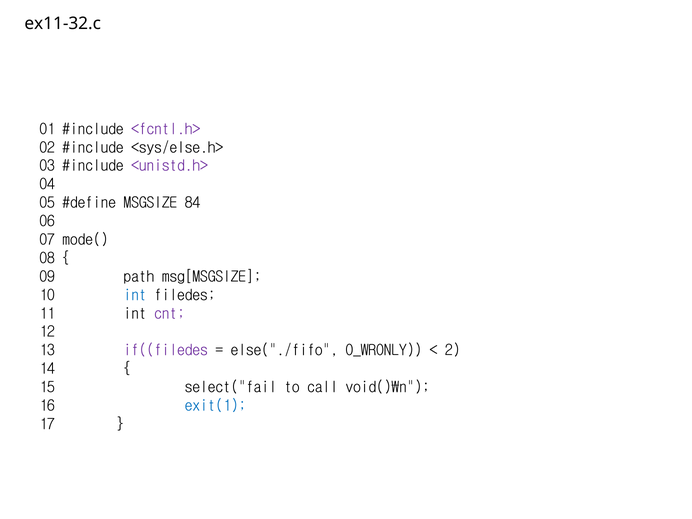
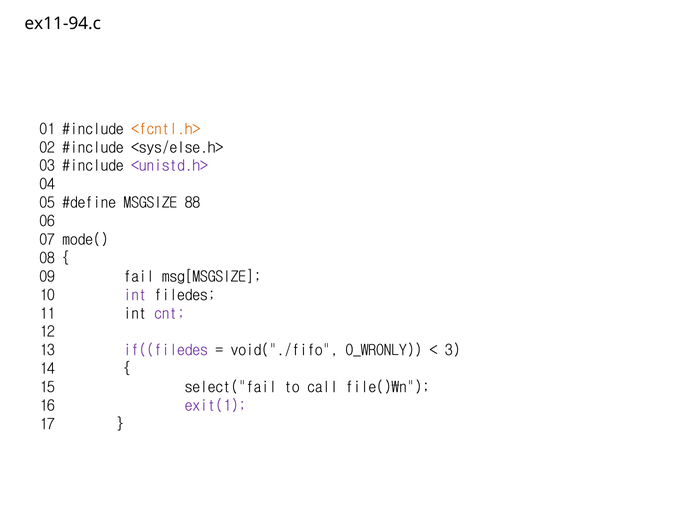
ex11-32.c: ex11-32.c -> ex11-94.c (63, 24)
<fcntl.h> colour: purple -> orange (166, 129)
84: 84 -> 88 (192, 203)
path: path -> fail (139, 277)
int colour: blue -> purple (135, 295)
else("./fifo: else("./fifo -> void("./fifo (284, 350)
2: 2 -> 3 (453, 350)
void()\n: void()\n -> file()\n (388, 387)
exit(1 colour: blue -> purple (215, 406)
